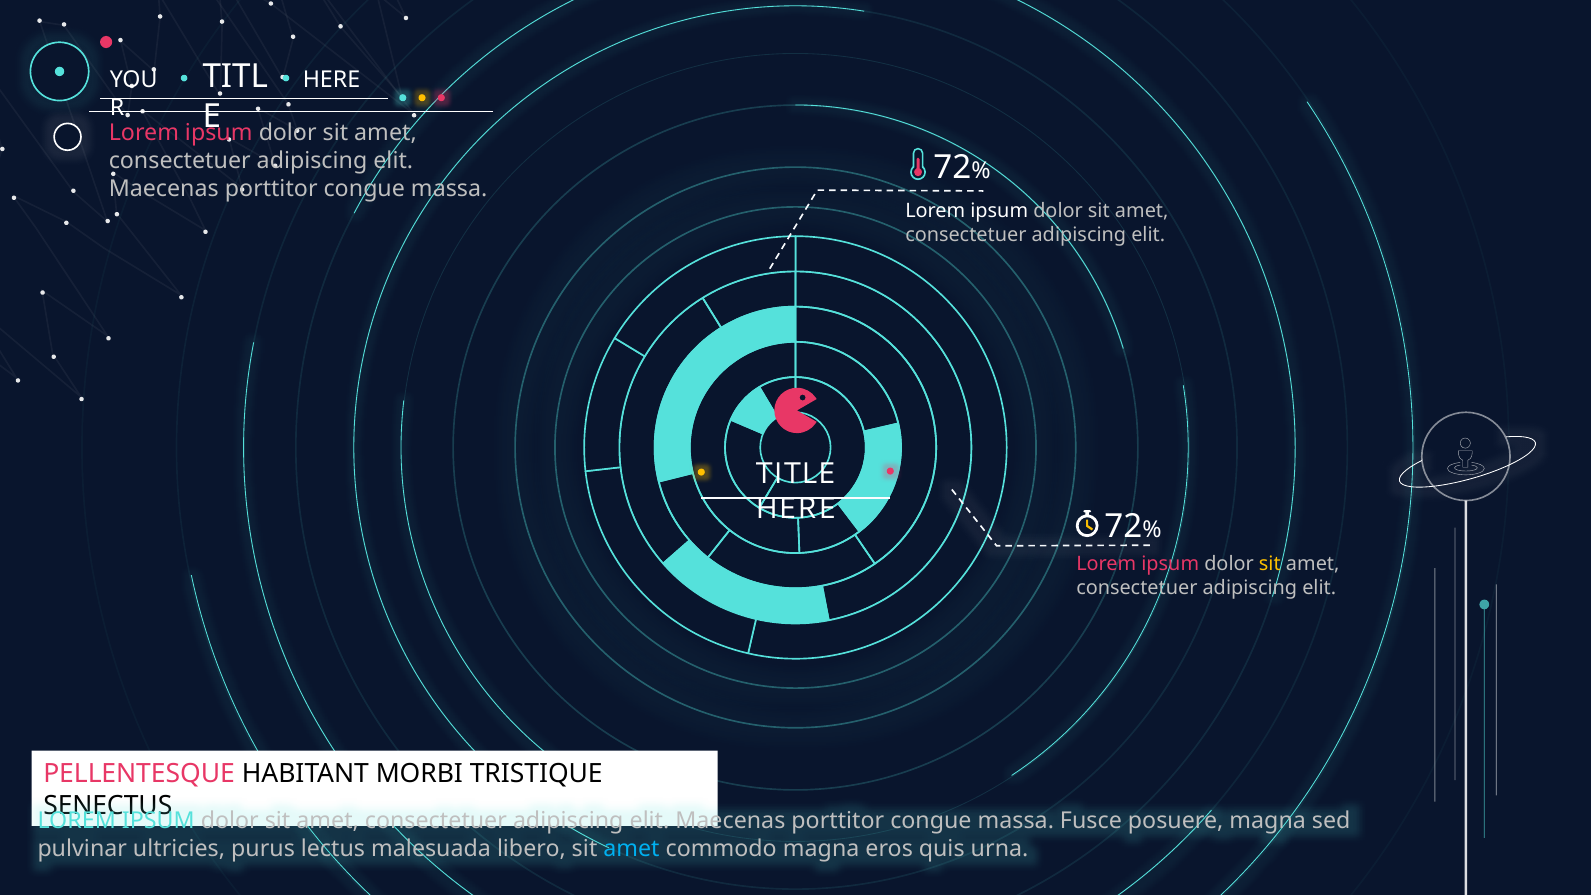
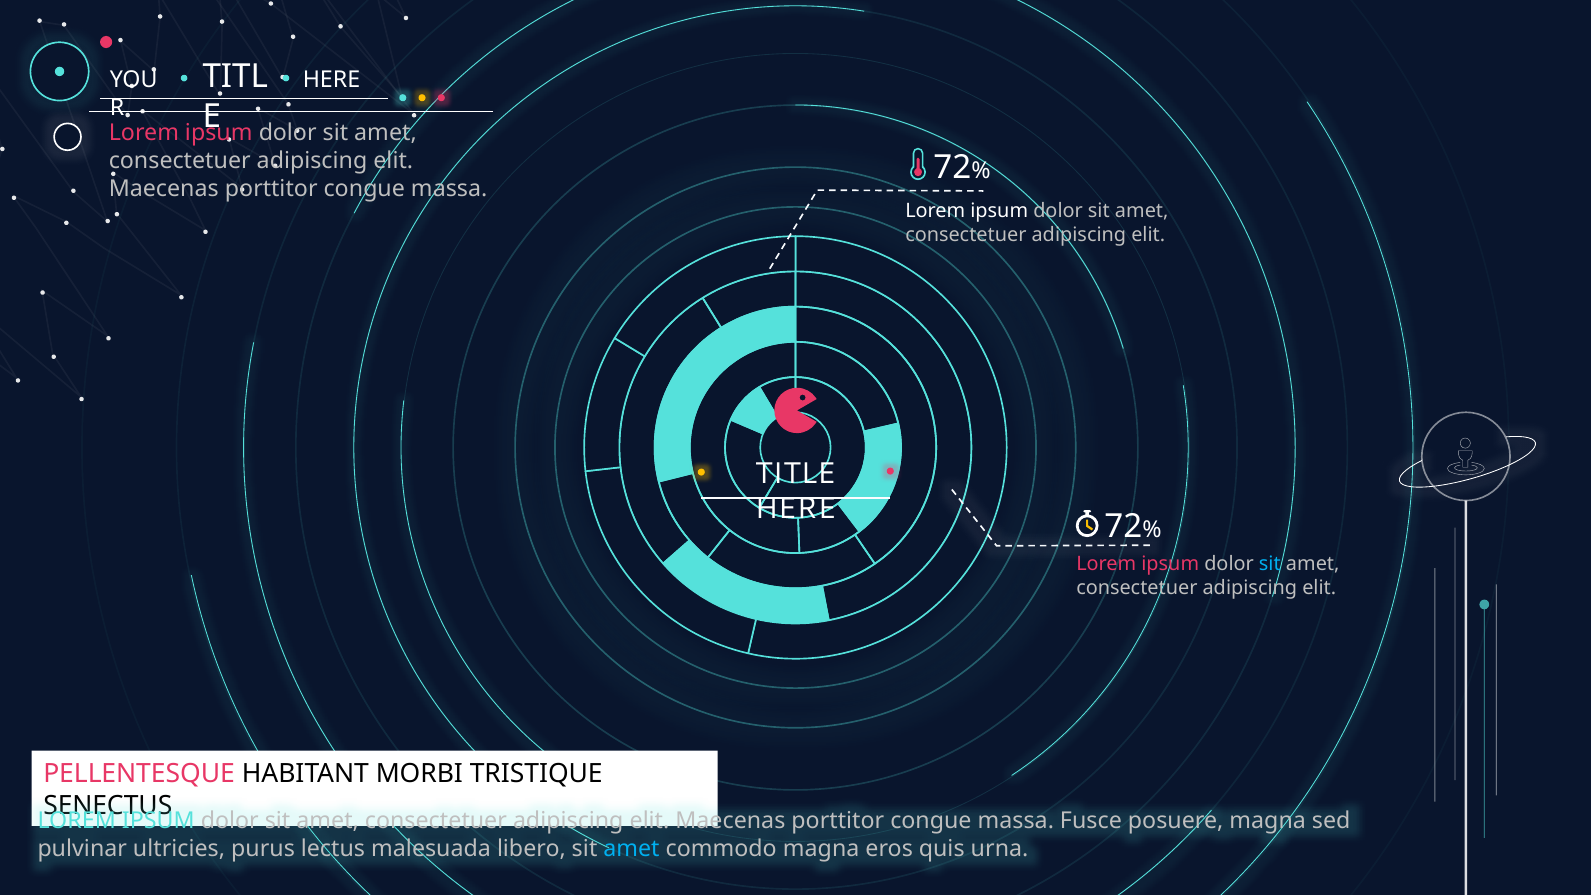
sit colour: yellow -> light blue (1270, 564)
